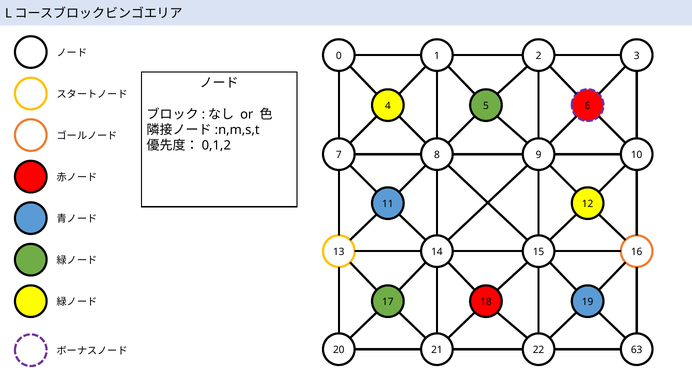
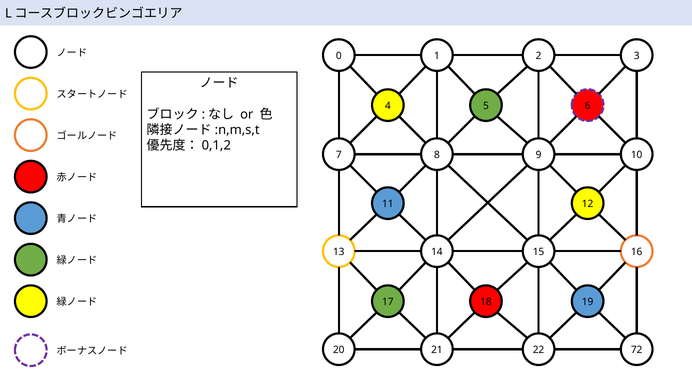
63: 63 -> 72 (637, 350)
